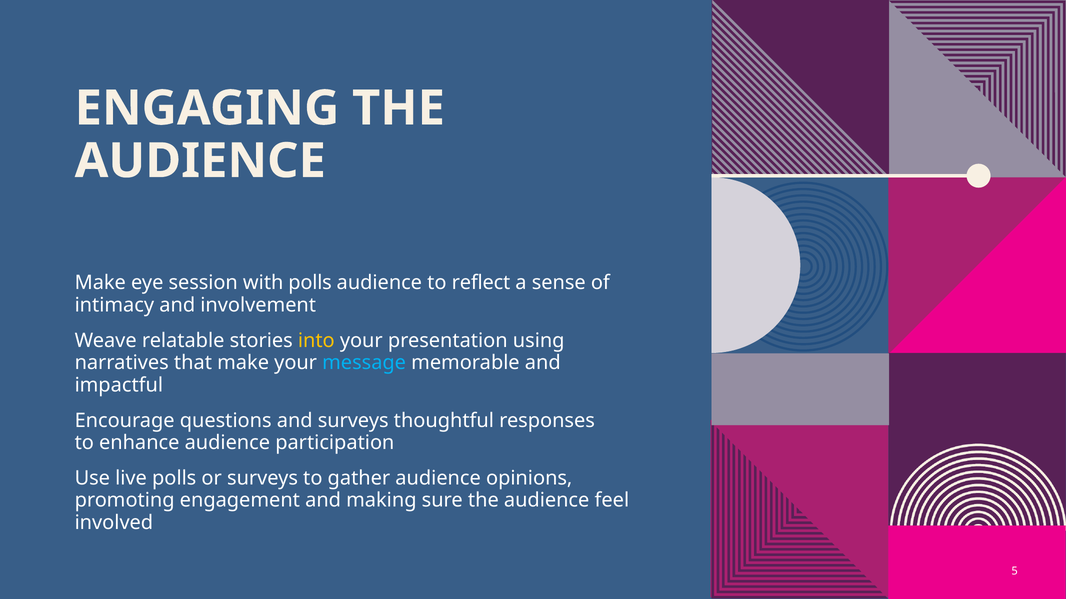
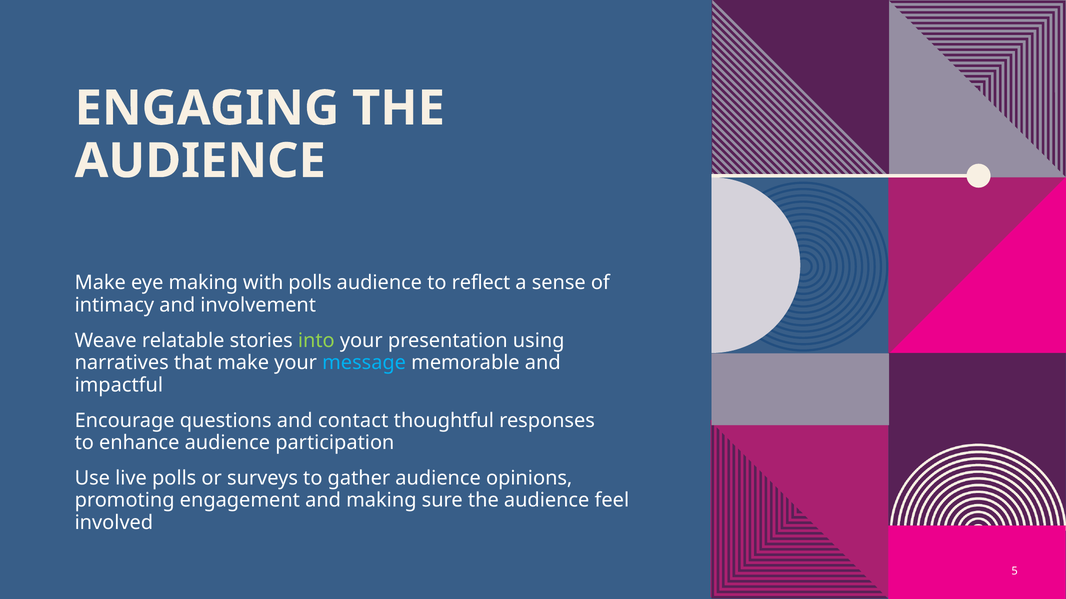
eye session: session -> making (203, 283)
into colour: yellow -> light green (316, 341)
and surveys: surveys -> contact (353, 421)
